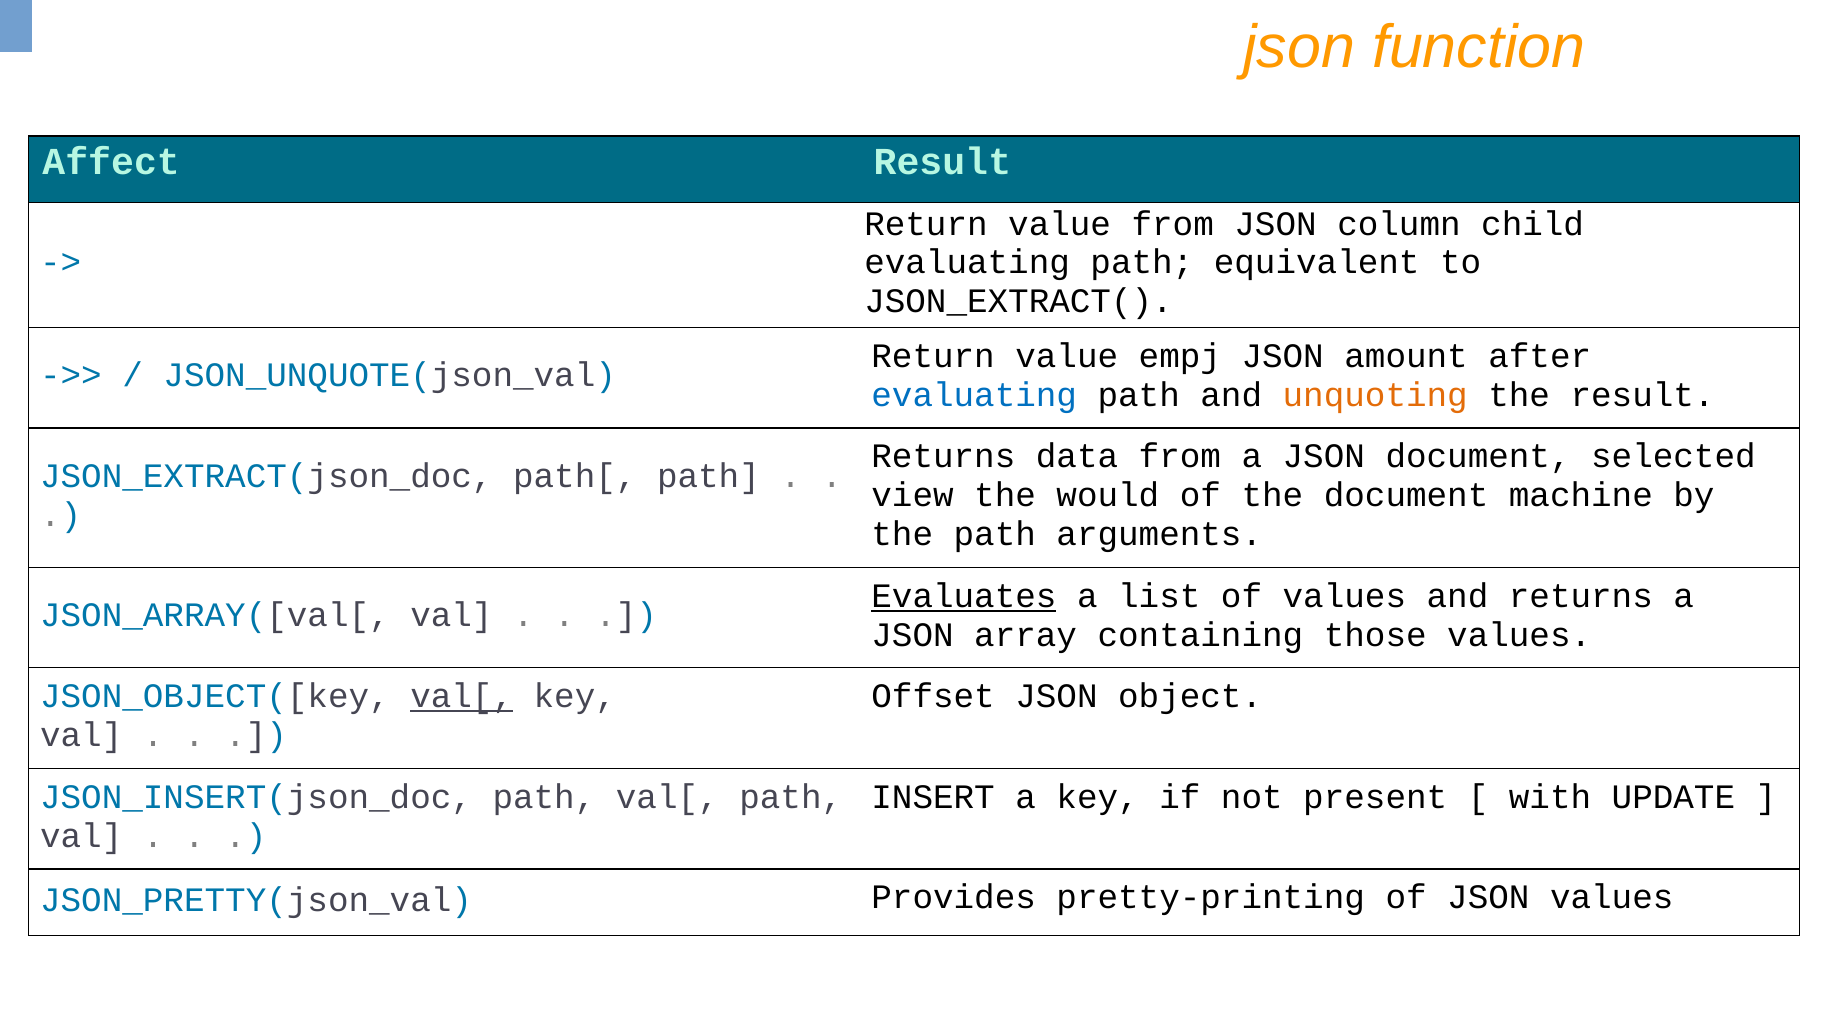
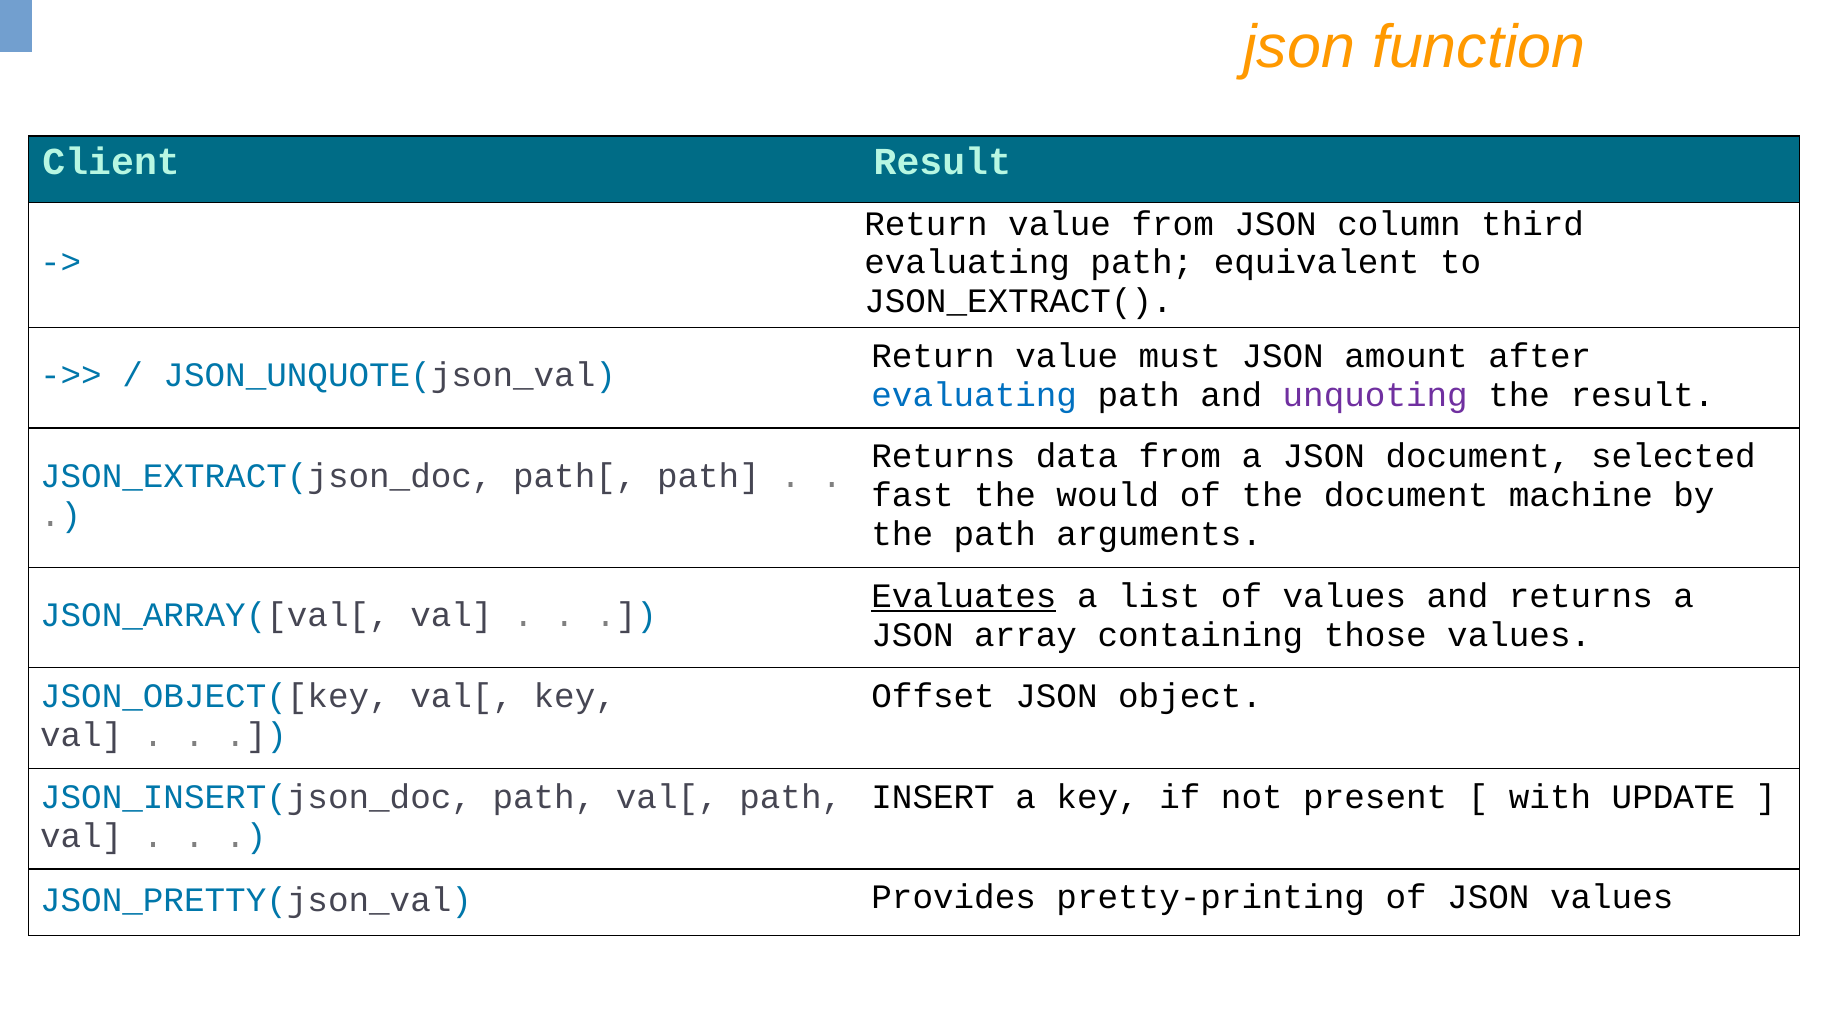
Affect: Affect -> Client (111, 162)
child: child -> third (1533, 224)
empj: empj -> must (1180, 356)
unquoting colour: orange -> purple (1375, 395)
view: view -> fast (913, 496)
val[ underline: present -> none (462, 697)
